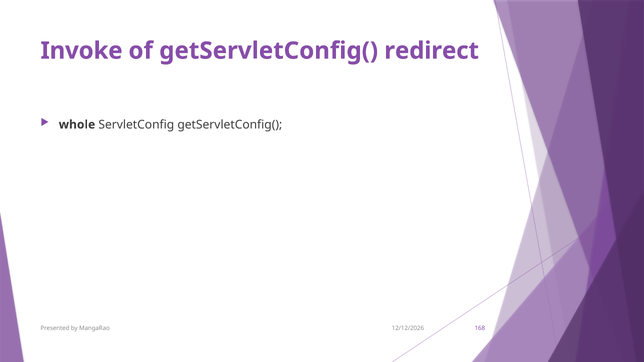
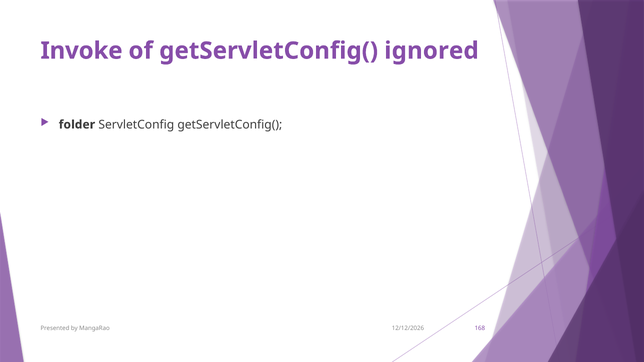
redirect: redirect -> ignored (431, 51)
whole: whole -> folder (77, 125)
